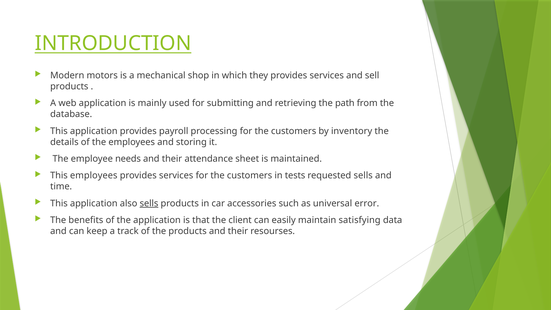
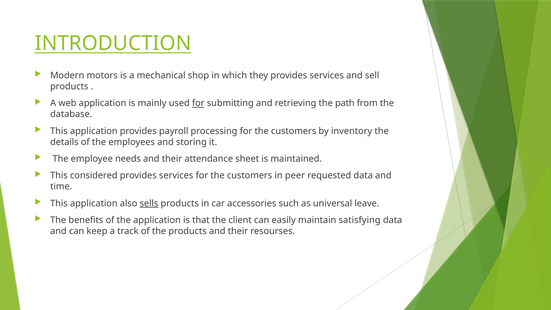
for underline: none -> present (198, 103)
This employees: employees -> considered (94, 176)
tests: tests -> peer (295, 176)
requested sells: sells -> data (363, 176)
error: error -> leave (367, 203)
